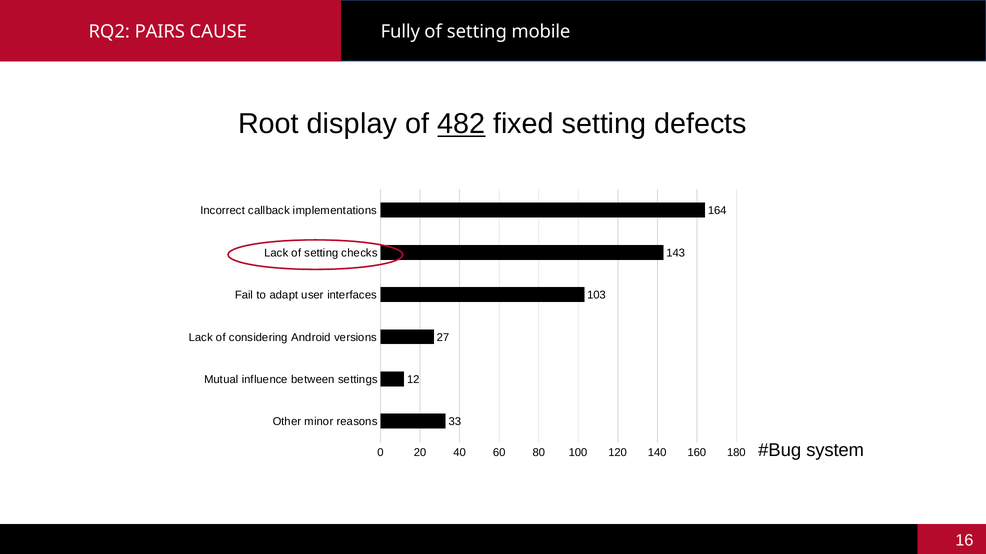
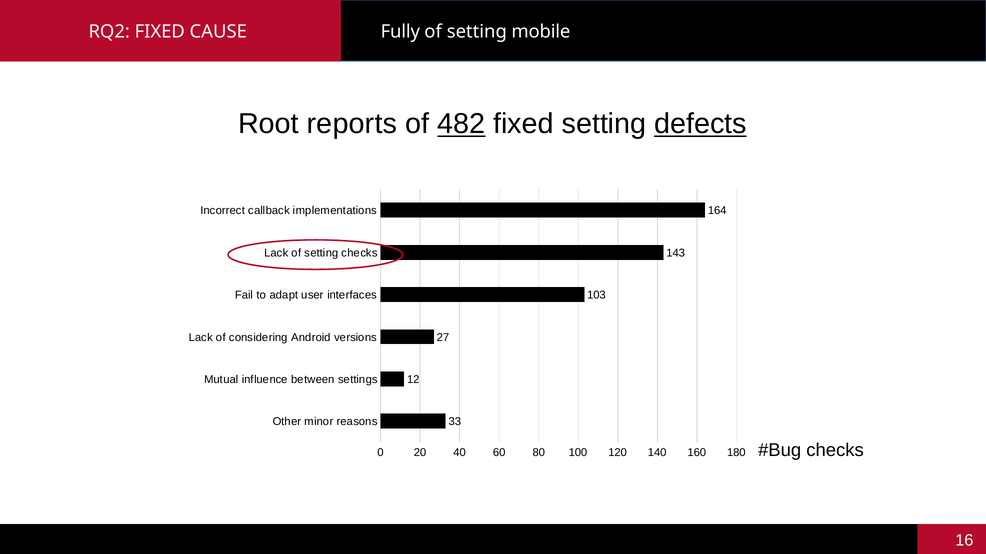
RQ2 PAIRS: PAIRS -> FIXED (160, 32)
display: display -> reports (352, 124)
defects underline: none -> present (700, 124)
system: system -> checks (835, 451)
